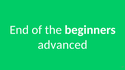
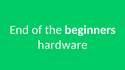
advanced: advanced -> hardware (63, 45)
